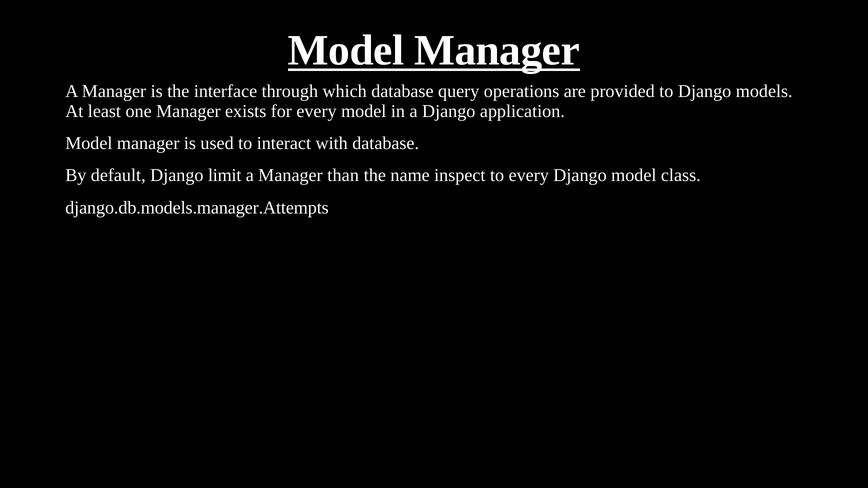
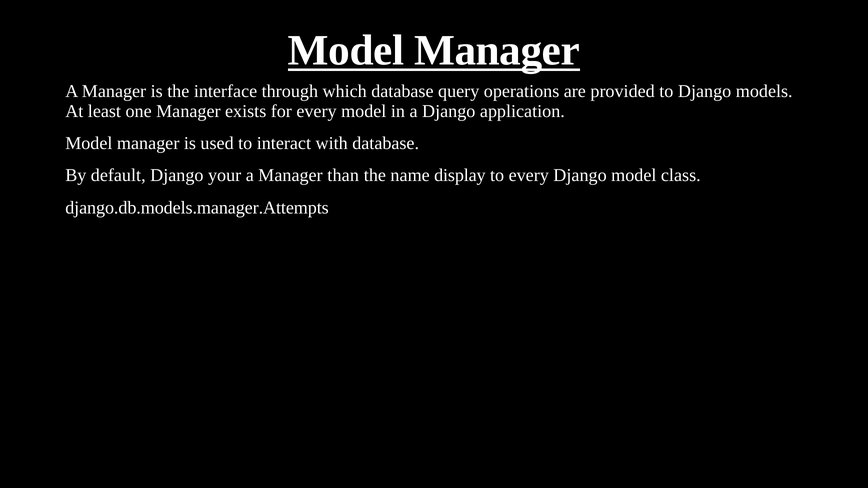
limit: limit -> your (225, 176)
inspect: inspect -> display (460, 176)
